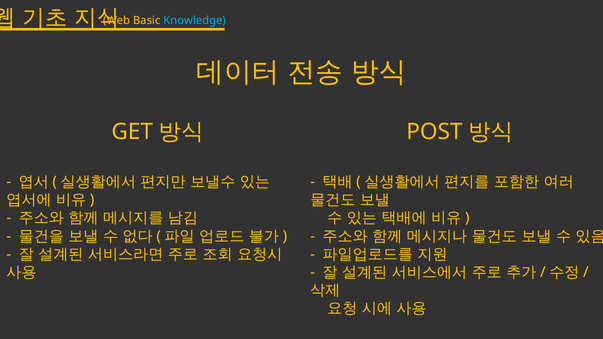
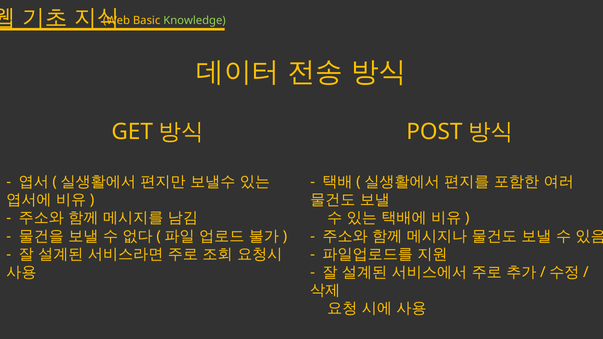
Knowledge colour: light blue -> light green (195, 20)
